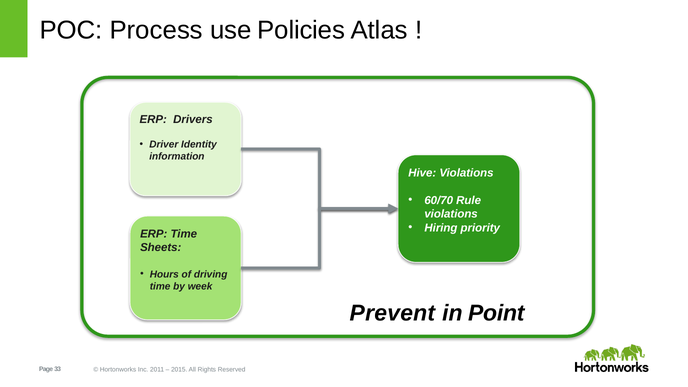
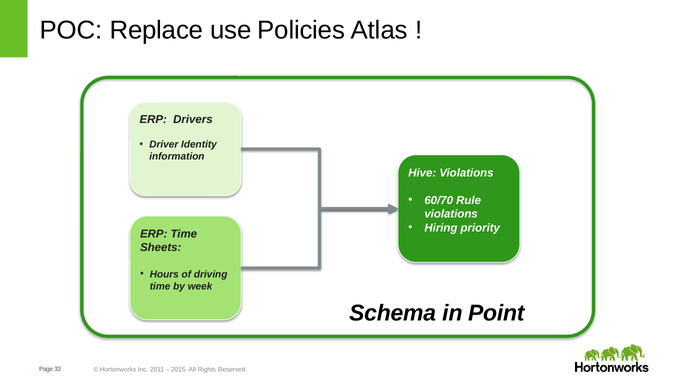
Process: Process -> Replace (156, 30)
Prevent: Prevent -> Schema (393, 314)
